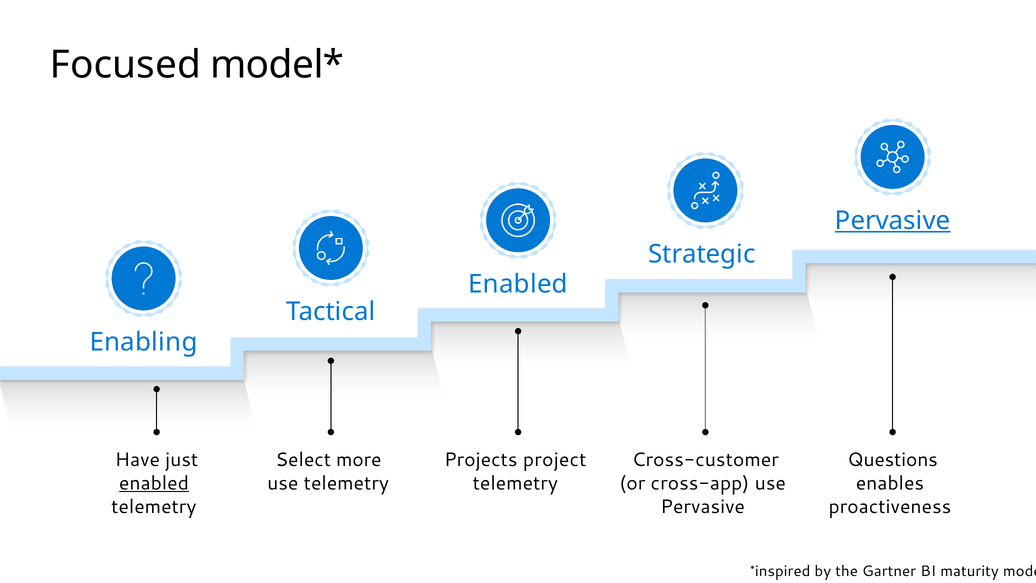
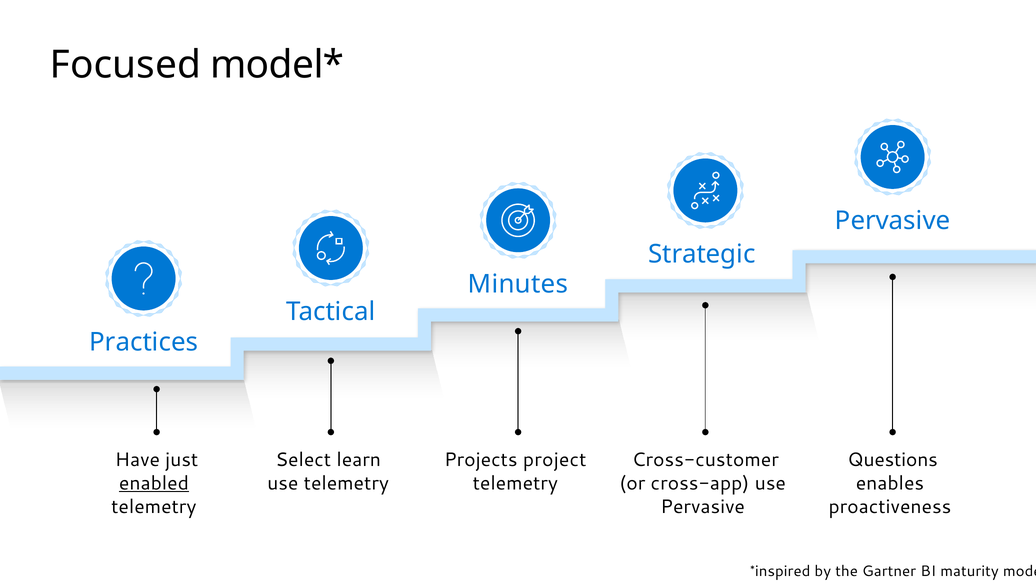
Pervasive underline: present -> none (893, 221)
Enabled: Enabled -> Minutes (518, 284)
Enabling: Enabling -> Practices (144, 342)
more: more -> learn (359, 460)
